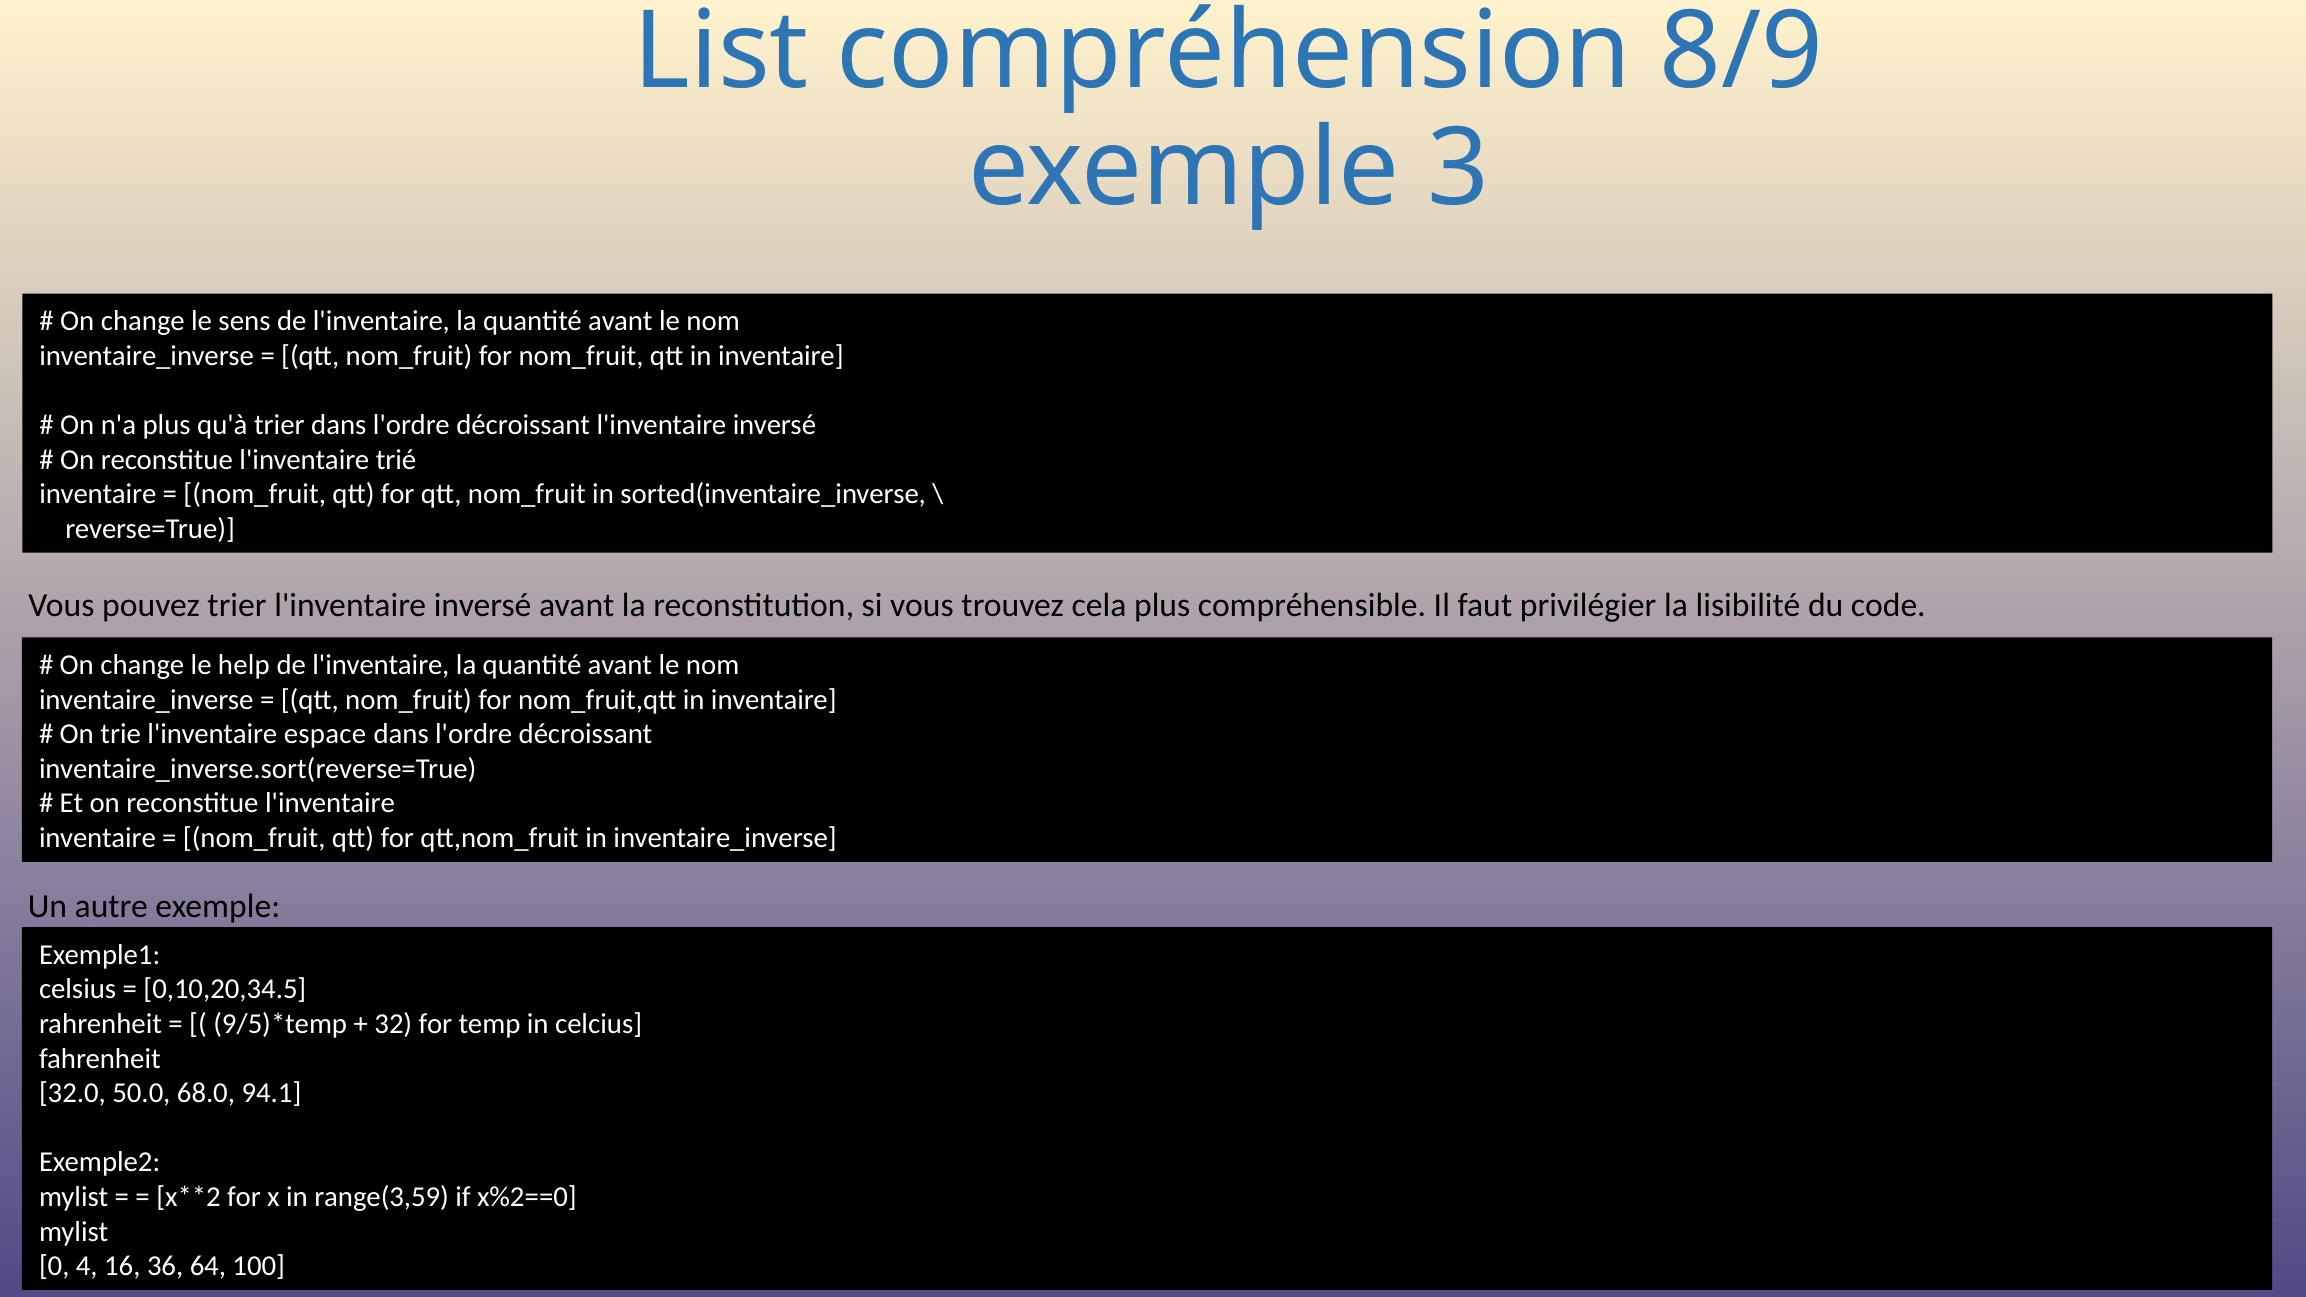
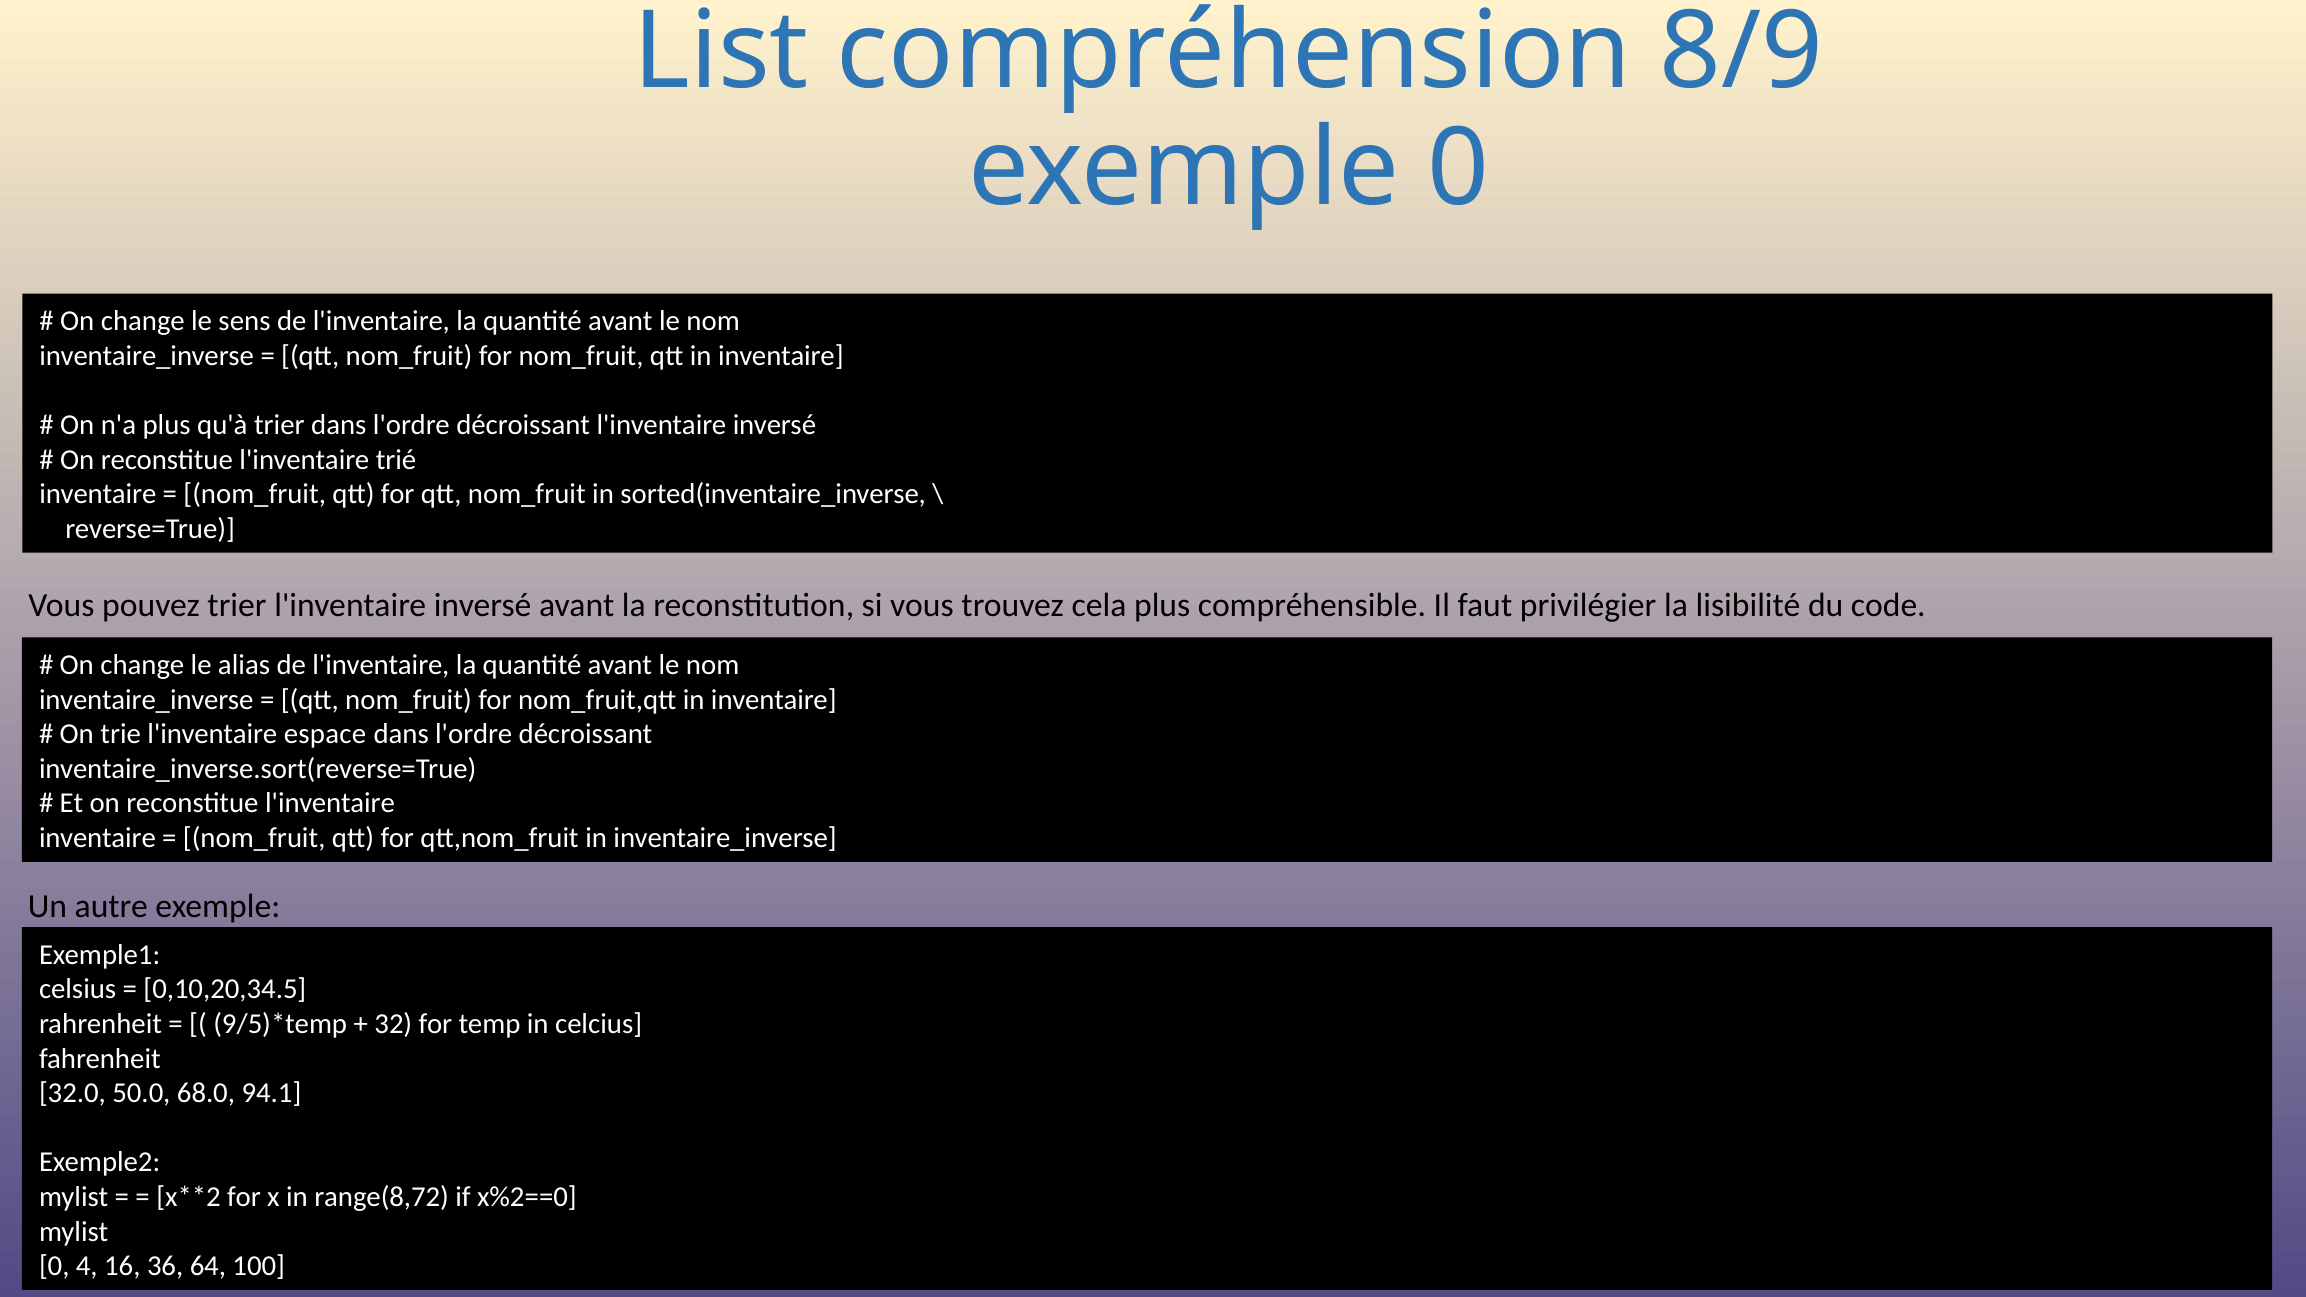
exemple 3: 3 -> 0 (1458, 169)
help: help -> alias (244, 665)
range(3,59: range(3,59 -> range(8,72 (382, 1197)
